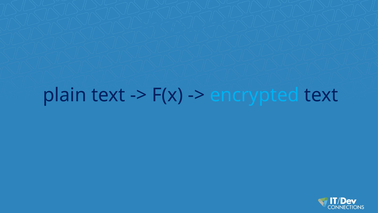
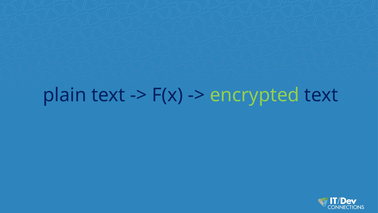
encrypted colour: light blue -> light green (255, 95)
